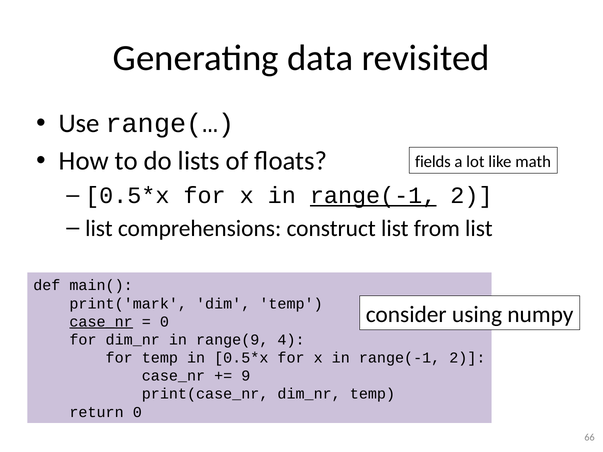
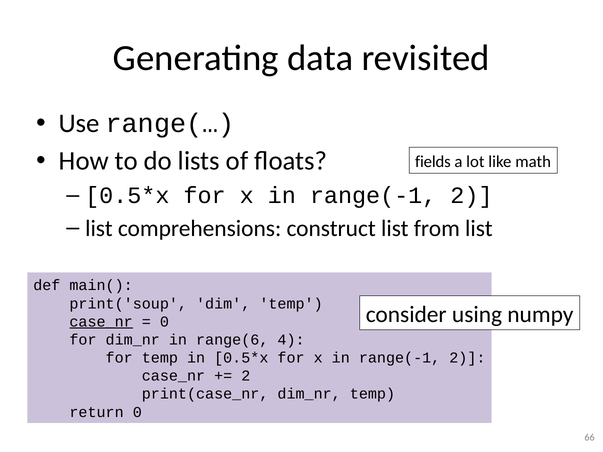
range(-1 underline: present -> none (373, 196)
print('mark: print('mark -> print('soup (128, 304)
range(9: range(9 -> range(6 (232, 340)
9: 9 -> 2 (246, 376)
